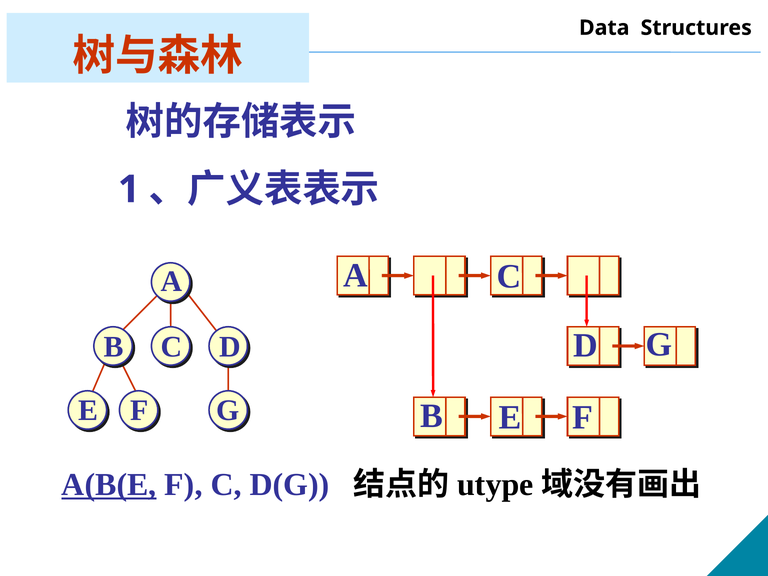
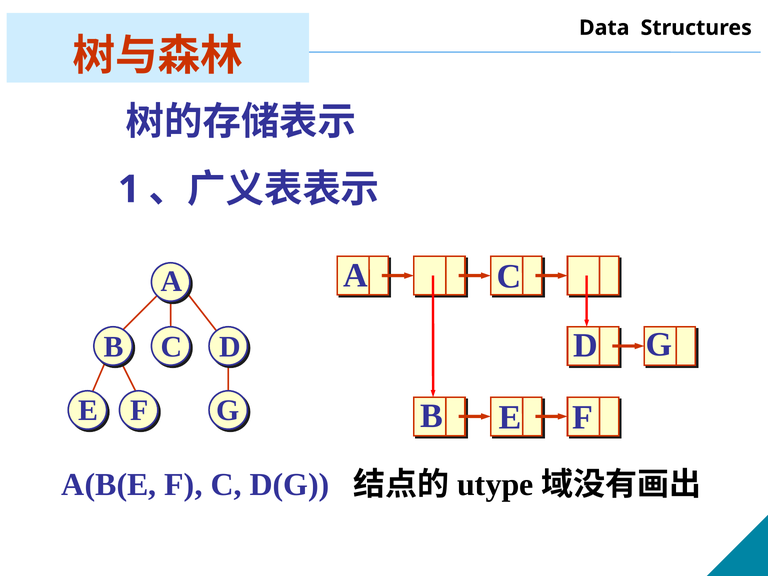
A(B(E underline: present -> none (109, 485)
